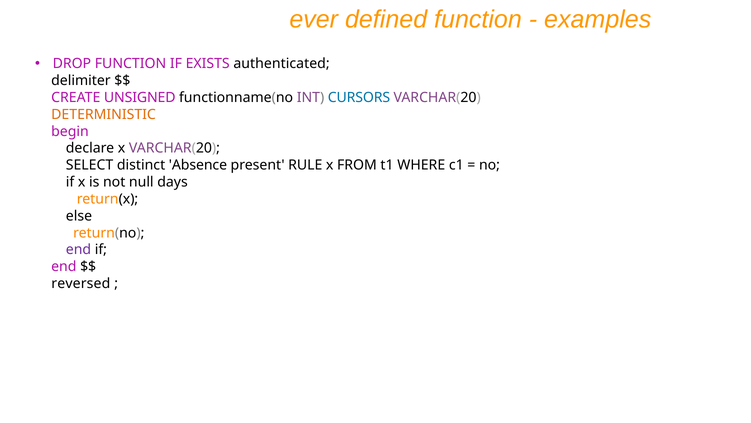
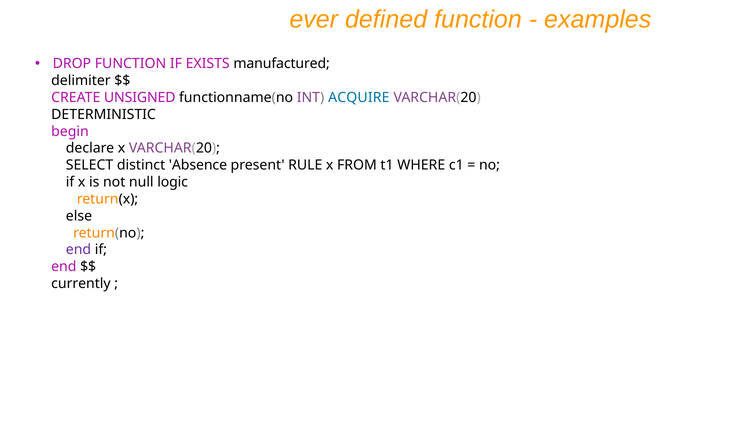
authenticated: authenticated -> manufactured (282, 64)
CURSORS: CURSORS -> ACQUIRE (359, 97)
DETERMINISTIC colour: orange -> black (104, 114)
days: days -> logic (173, 182)
reversed: reversed -> currently (81, 283)
